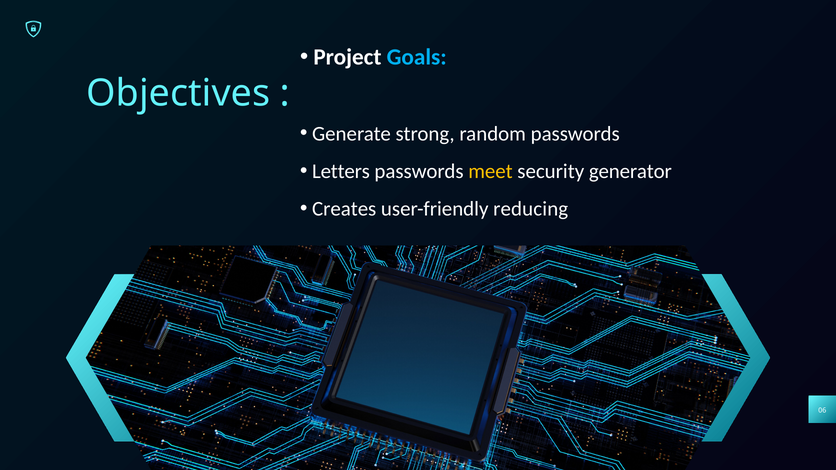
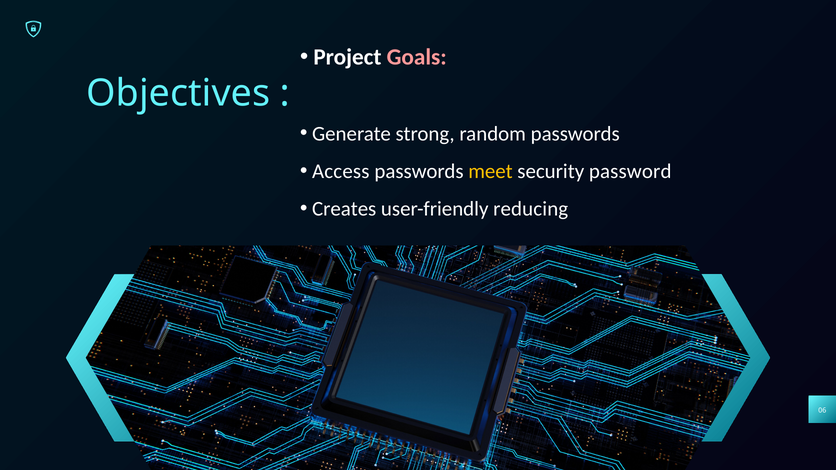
Goals colour: light blue -> pink (417, 57)
Letters: Letters -> Access (341, 171)
generator: generator -> password (630, 171)
